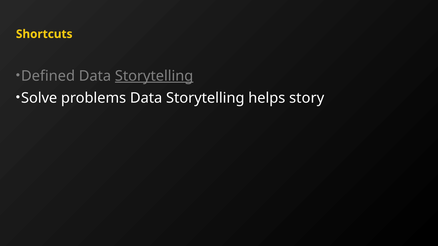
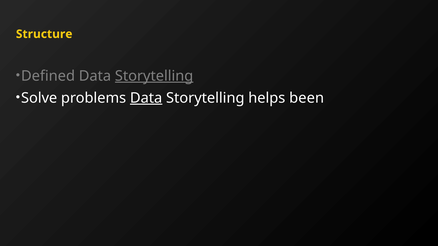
Shortcuts: Shortcuts -> Structure (44, 34)
Data underline: none -> present (146, 98)
story: story -> been (307, 98)
